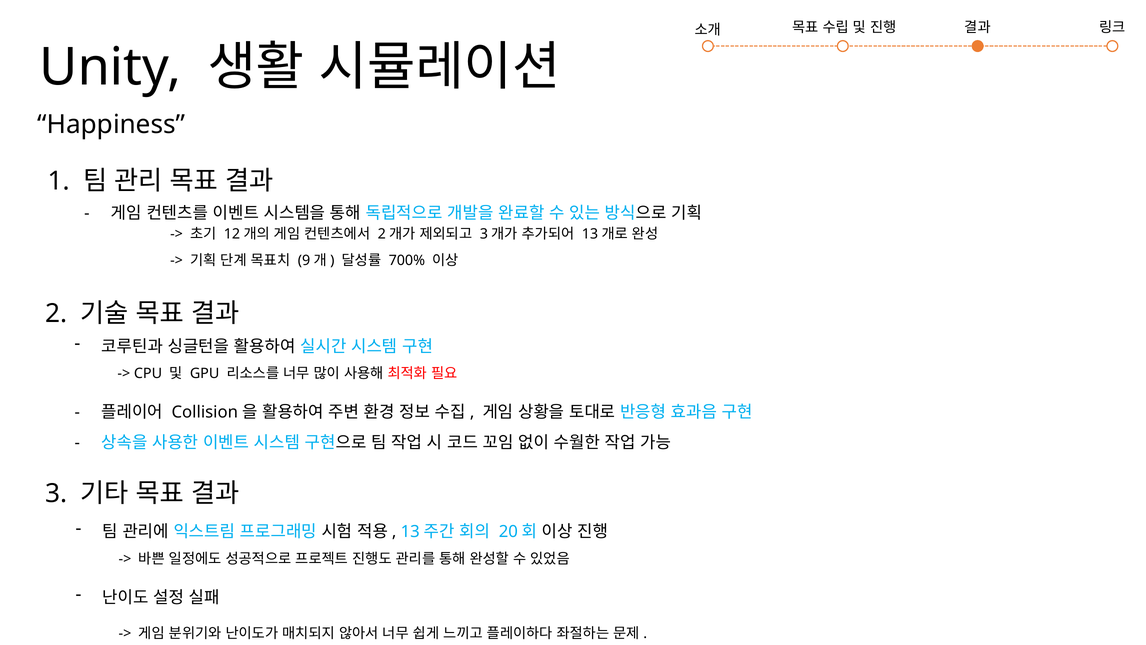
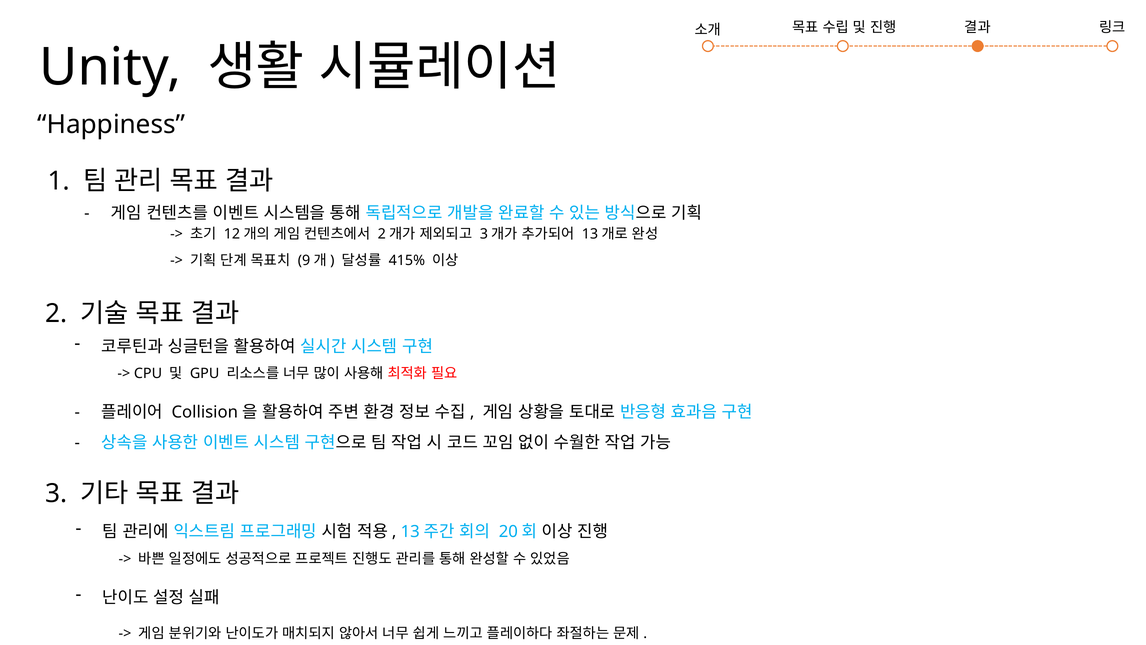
700%: 700% -> 415% (407, 260)
